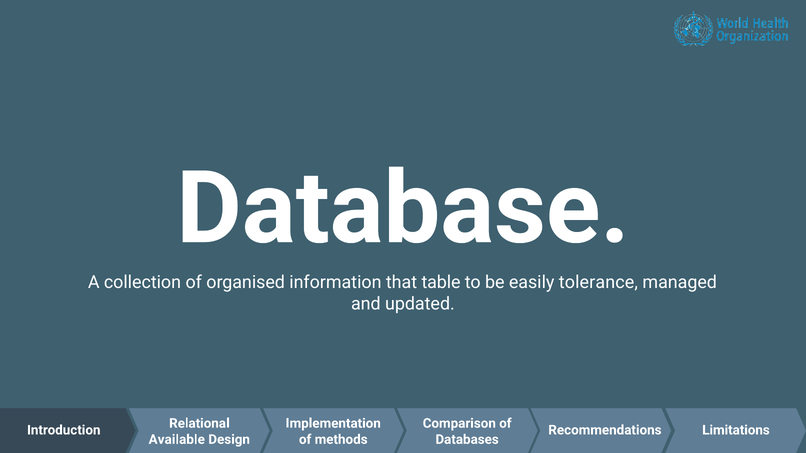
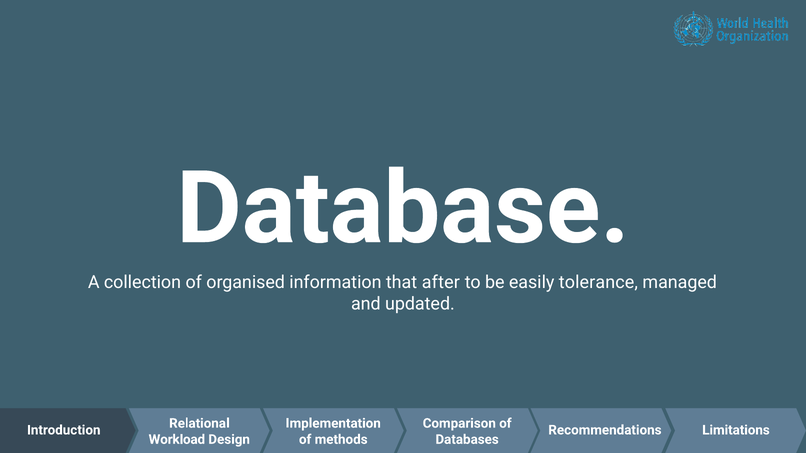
table: table -> after (441, 283)
Available: Available -> Workload (177, 440)
